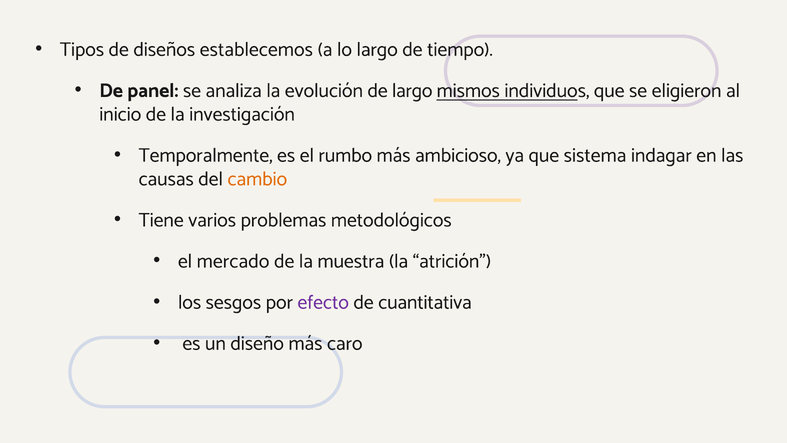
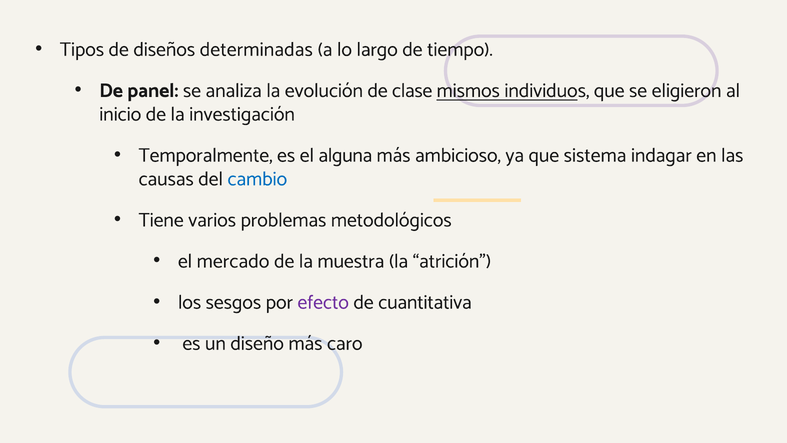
establecemos: establecemos -> determinadas (256, 49)
de largo: largo -> clase (412, 90)
rumbo: rumbo -> alguna (345, 155)
cambio colour: orange -> blue (257, 179)
